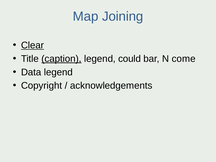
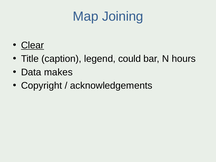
caption underline: present -> none (61, 59)
come: come -> hours (184, 59)
Data legend: legend -> makes (58, 72)
